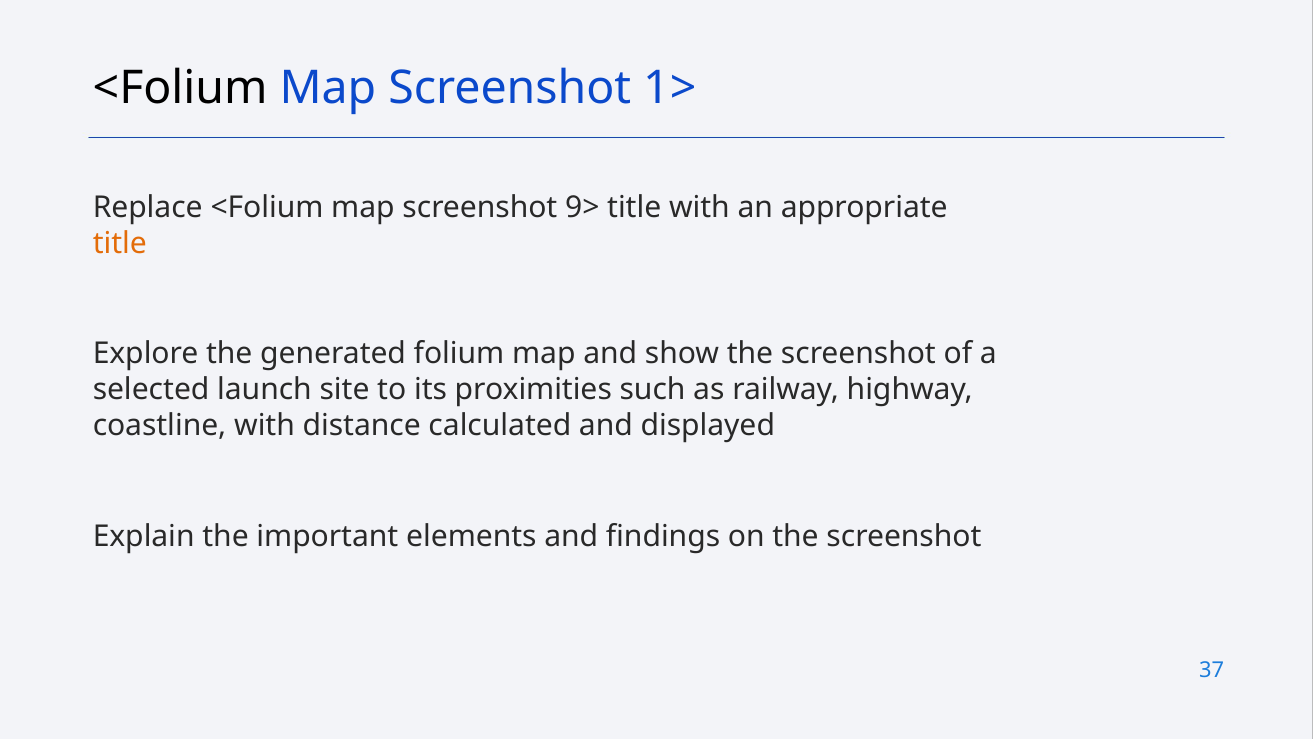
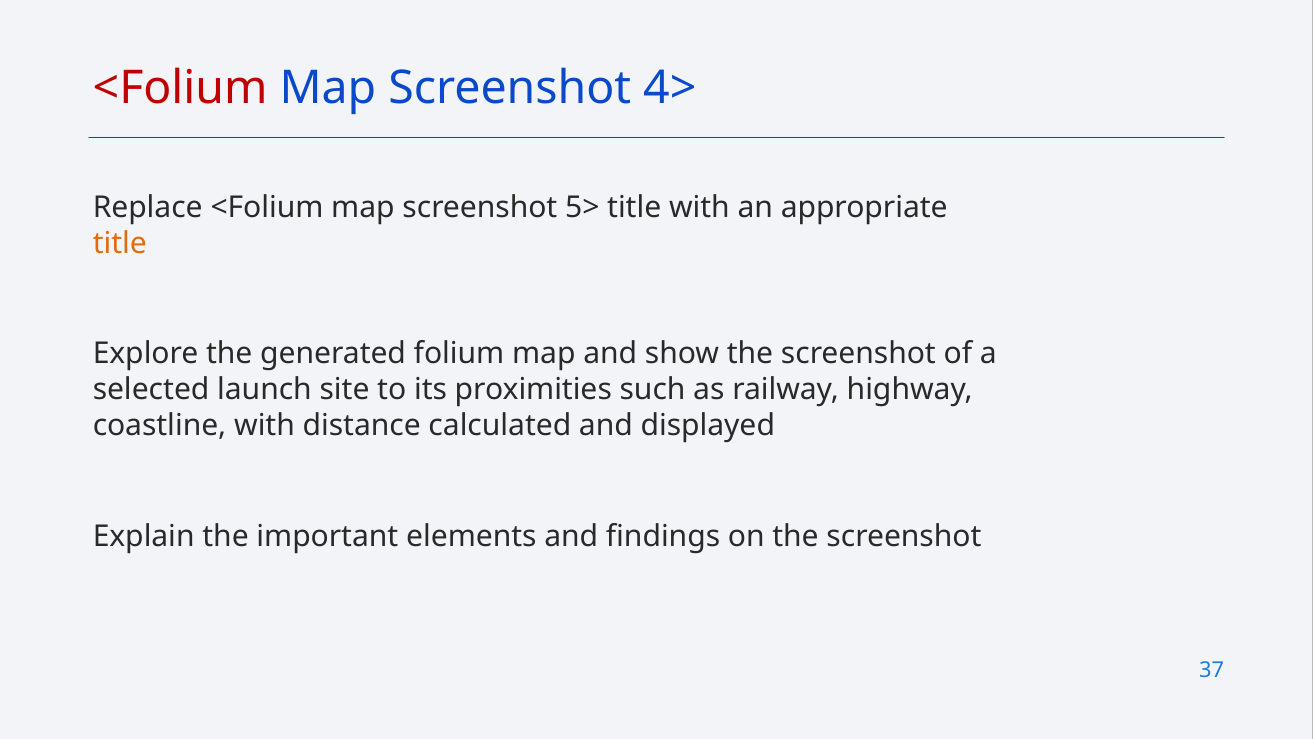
<Folium colour: black -> red (180, 88)
1>: 1> -> 4> (670, 88)
9>: 9> -> 5> (582, 207)
